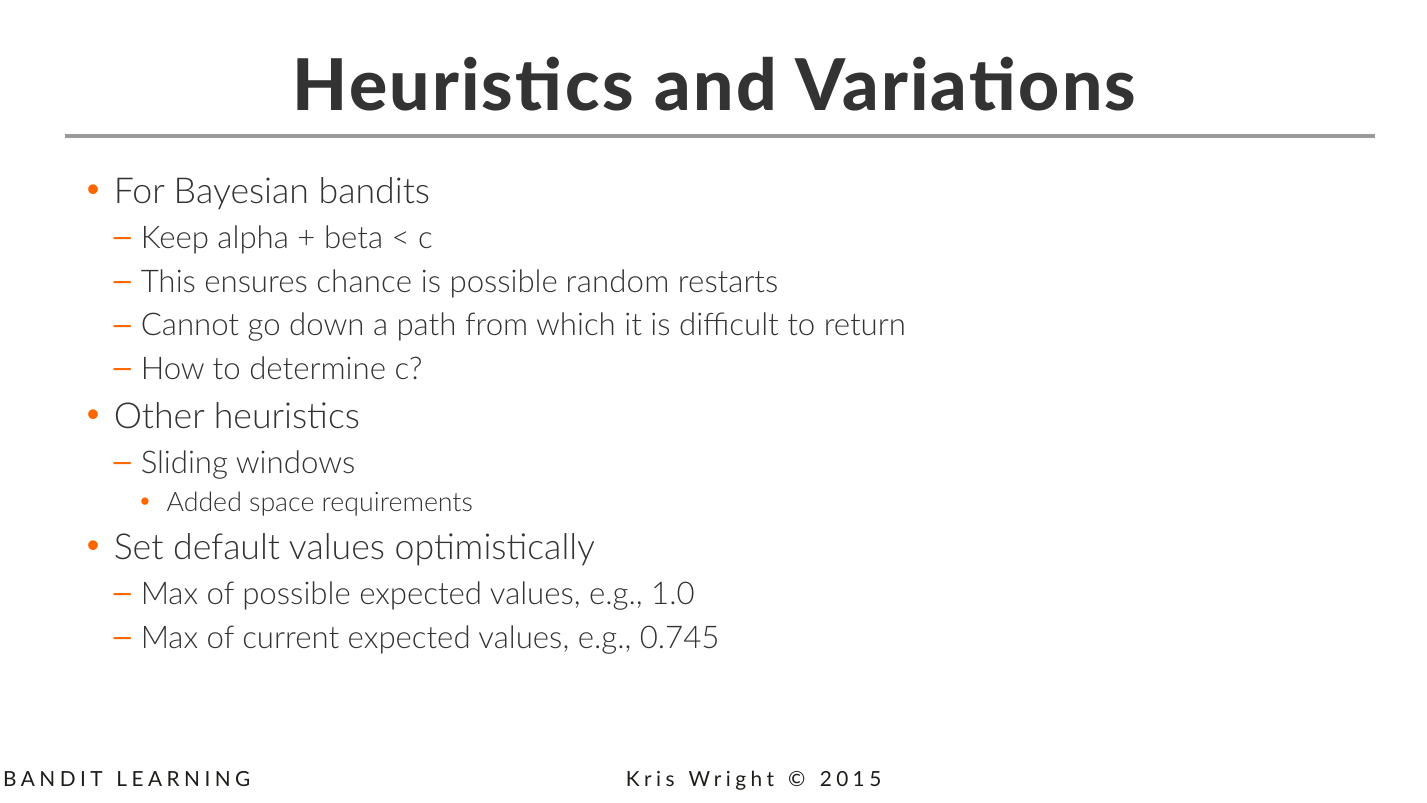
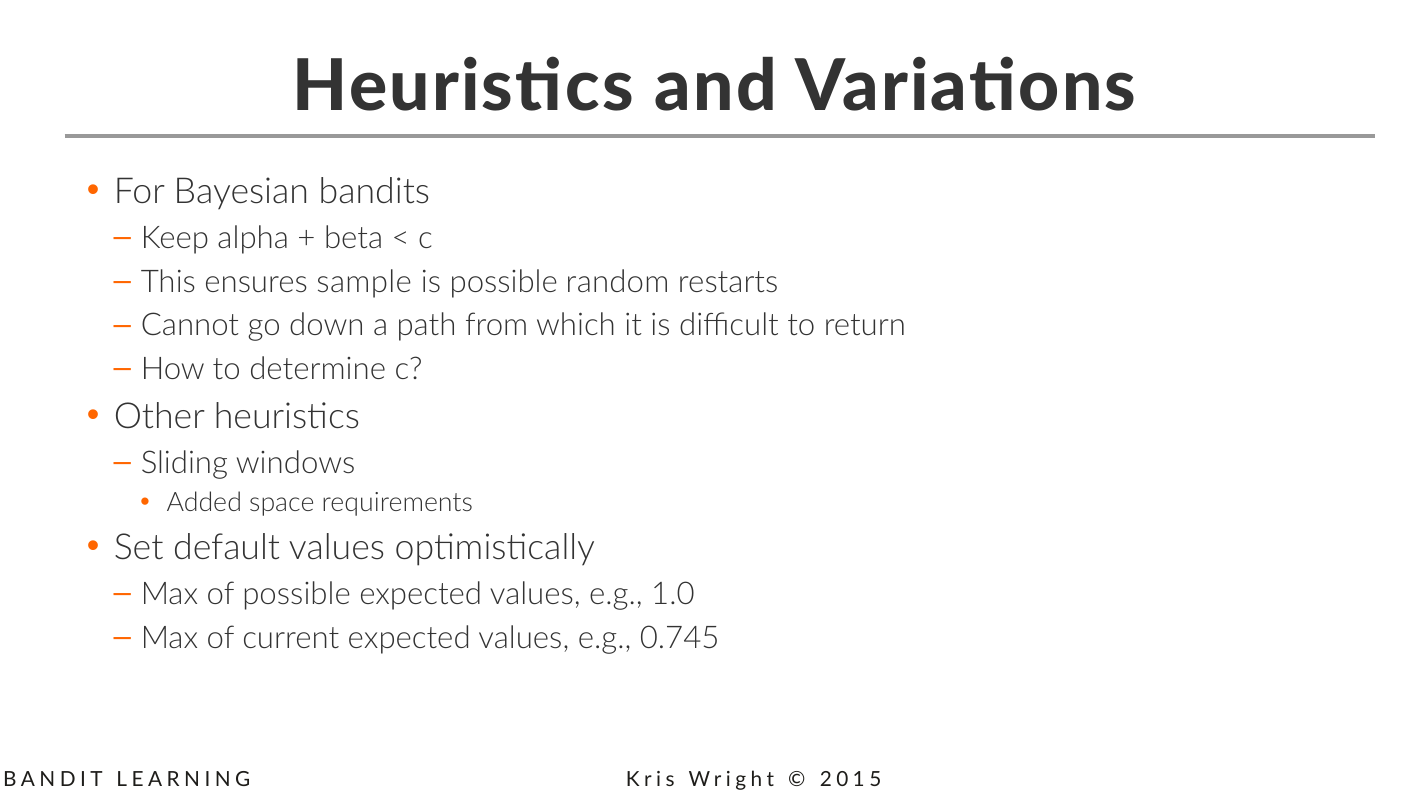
chance: chance -> sample (364, 282)
